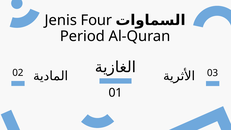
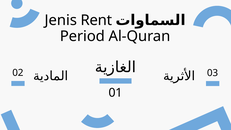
Four: Four -> Rent (96, 20)
